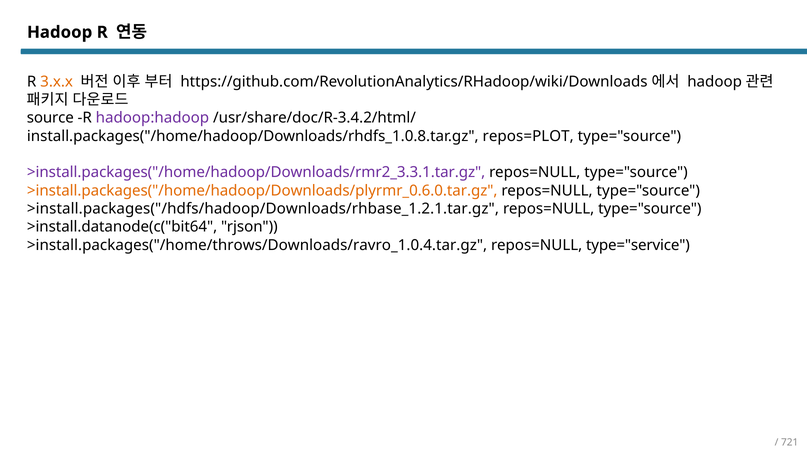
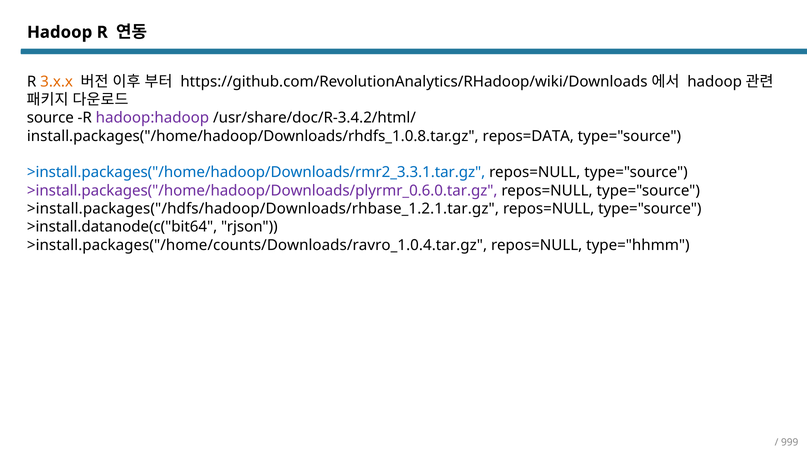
repos=PLOT: repos=PLOT -> repos=DATA (528, 136)
>install.packages("/home/hadoop/Downloads/rmr2_3.3.1.tar.gz colour: purple -> blue (256, 172)
>install.packages("/home/hadoop/Downloads/plyrmr_0.6.0.tar.gz colour: orange -> purple (262, 191)
>install.packages("/home/throws/Downloads/ravro_1.0.4.tar.gz: >install.packages("/home/throws/Downloads/ravro_1.0.4.tar.gz -> >install.packages("/home/counts/Downloads/ravro_1.0.4.tar.gz (257, 245)
type="service: type="service -> type="hhmm (638, 245)
721: 721 -> 999 (790, 442)
